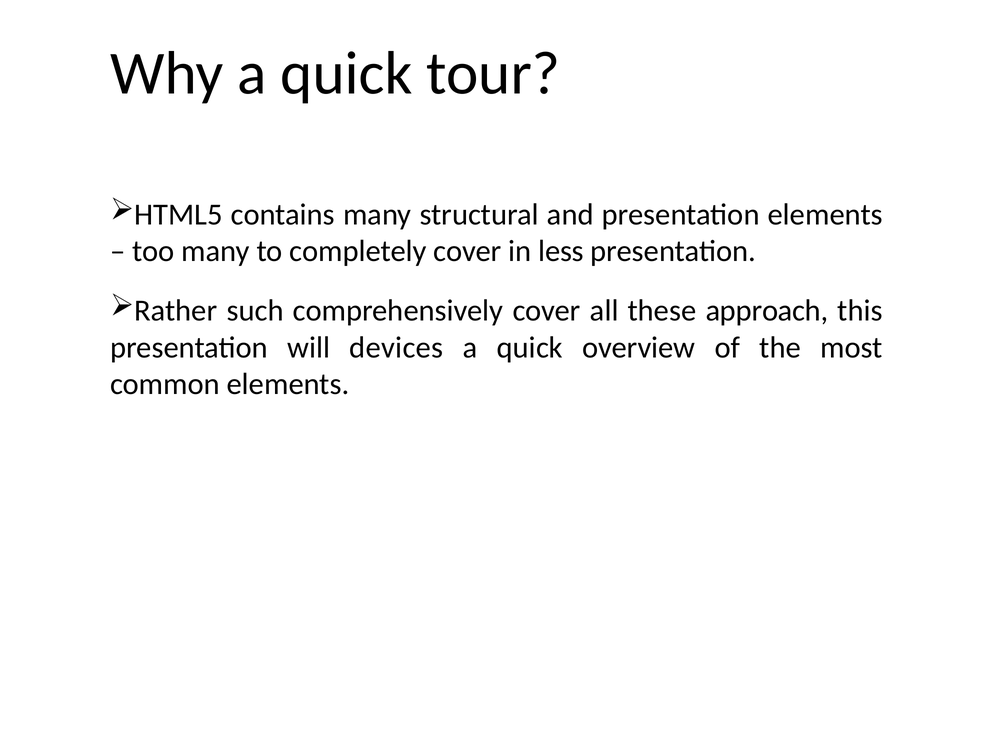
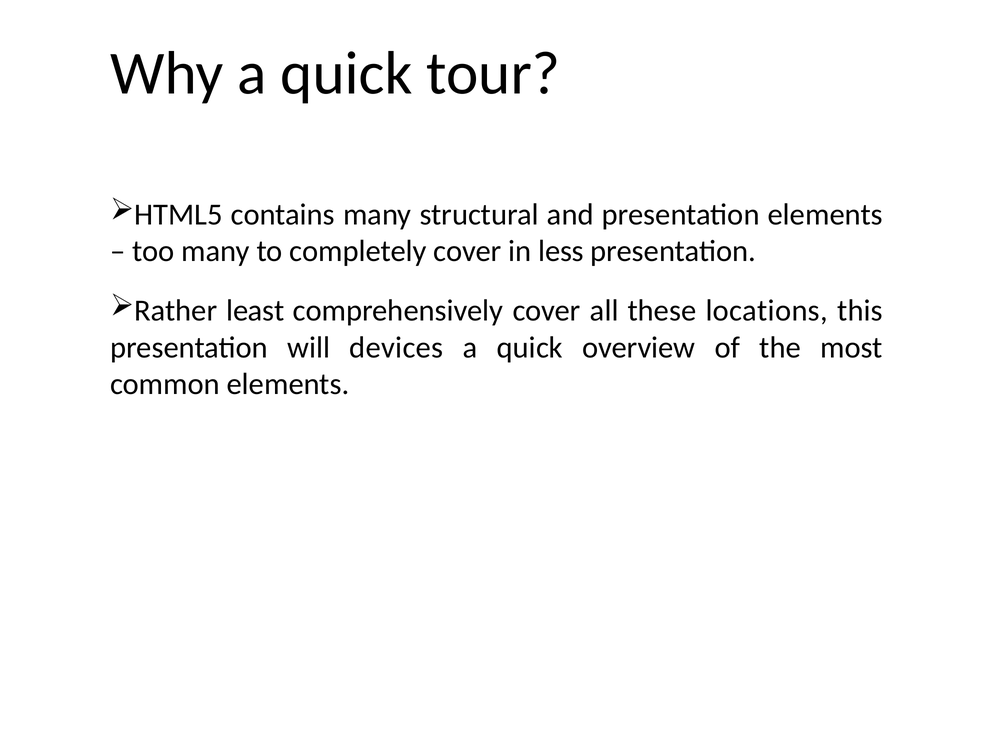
such: such -> least (255, 311)
approach: approach -> locations (767, 311)
